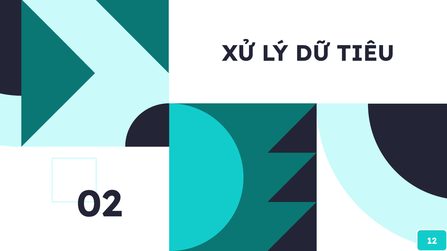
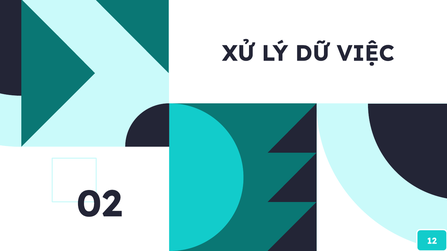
TIÊU: TIÊU -> VIỆC (365, 54)
